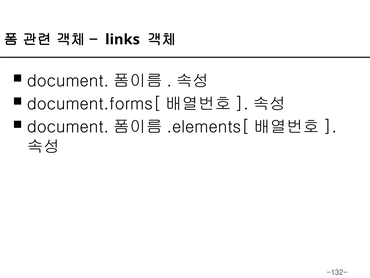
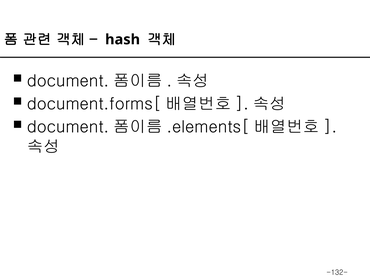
links: links -> hash (123, 39)
